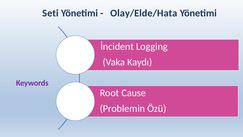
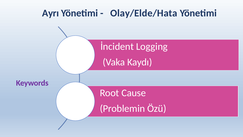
Seti: Seti -> Ayrı (51, 13)
